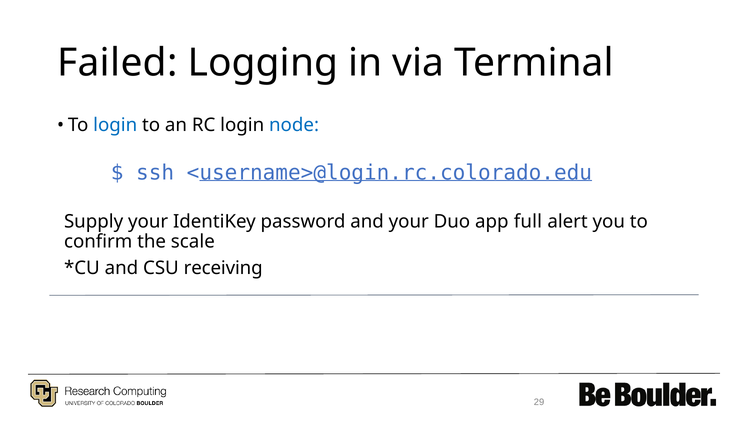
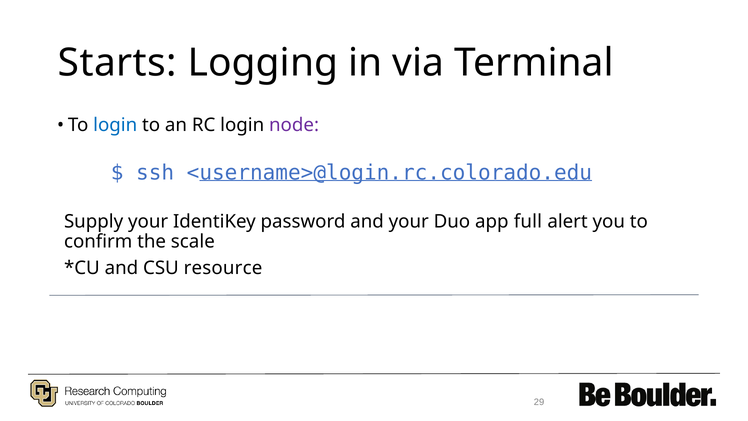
Failed: Failed -> Starts (117, 63)
node colour: blue -> purple (294, 125)
receiving: receiving -> resource (223, 268)
